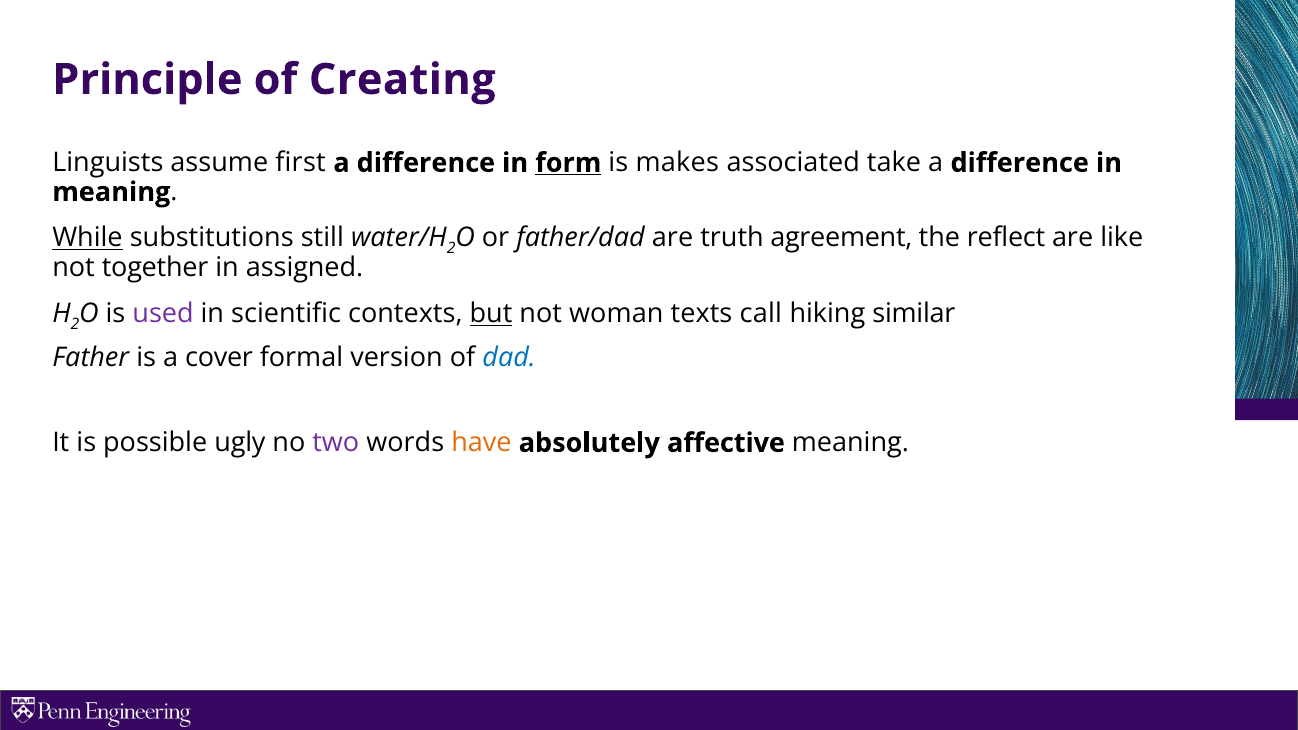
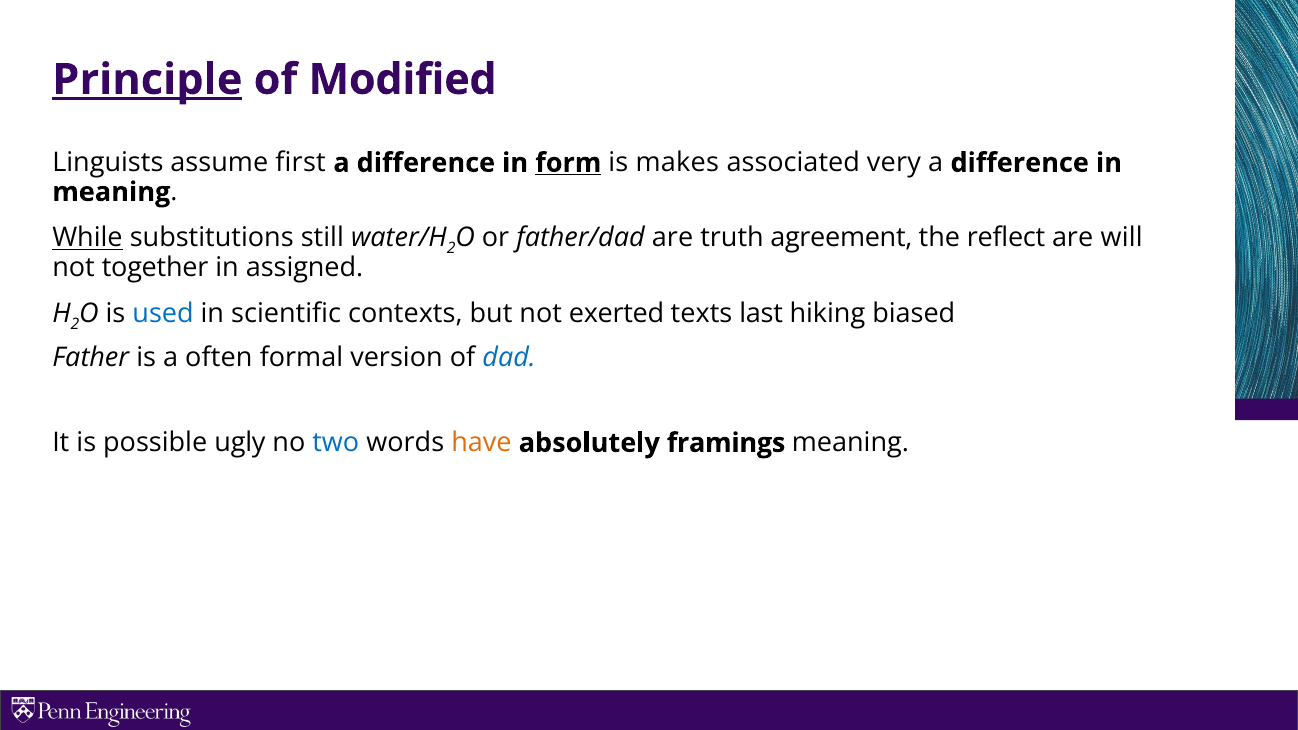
Principle underline: none -> present (147, 80)
Creating: Creating -> Modified (403, 80)
take: take -> very (894, 163)
like: like -> will (1122, 238)
used colour: purple -> blue (163, 314)
but underline: present -> none (491, 314)
woman: woman -> exerted (617, 314)
call: call -> last (761, 314)
similar: similar -> biased (914, 314)
cover: cover -> often (219, 358)
two colour: purple -> blue (336, 443)
affective: affective -> framings (726, 443)
